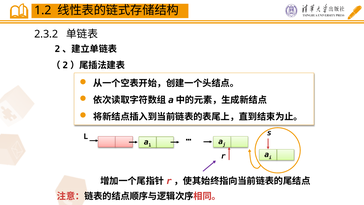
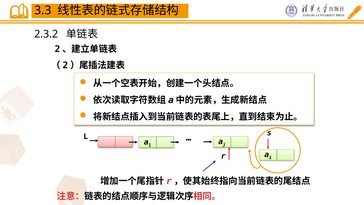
1.2: 1.2 -> 3.3 (43, 10)
